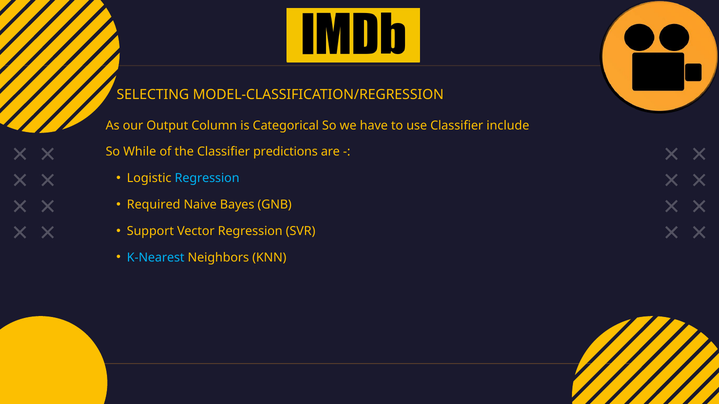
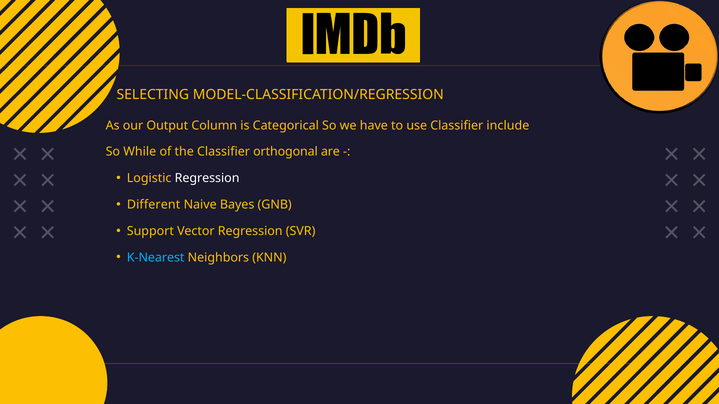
predictions: predictions -> orthogonal (285, 152)
Regression colour: light blue -> white (207, 178)
Required: Required -> Different (154, 205)
